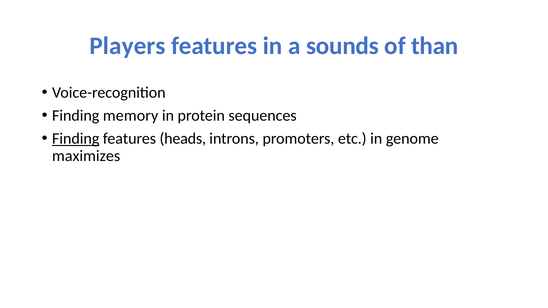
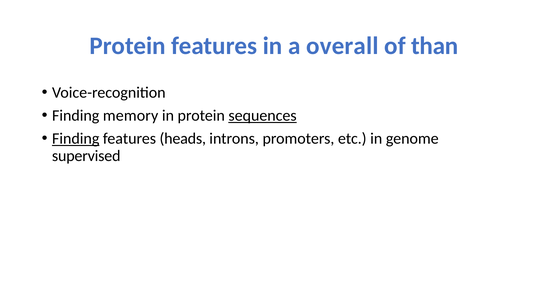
Players: Players -> Protein (128, 46)
sounds: sounds -> overall (342, 46)
sequences underline: none -> present (263, 116)
maximizes: maximizes -> supervised (86, 156)
